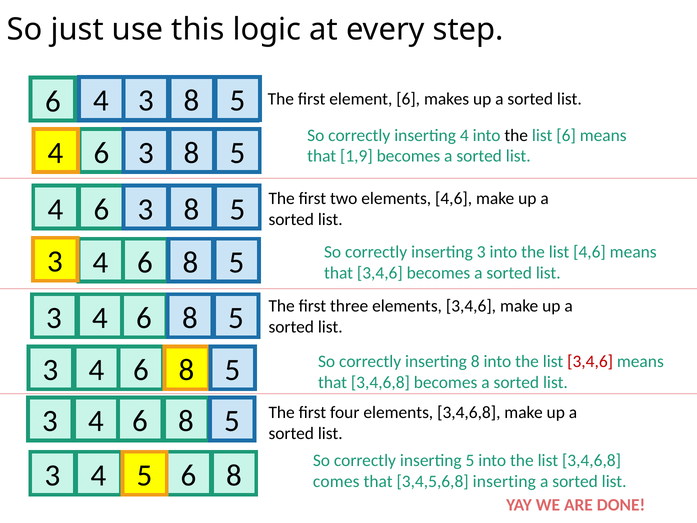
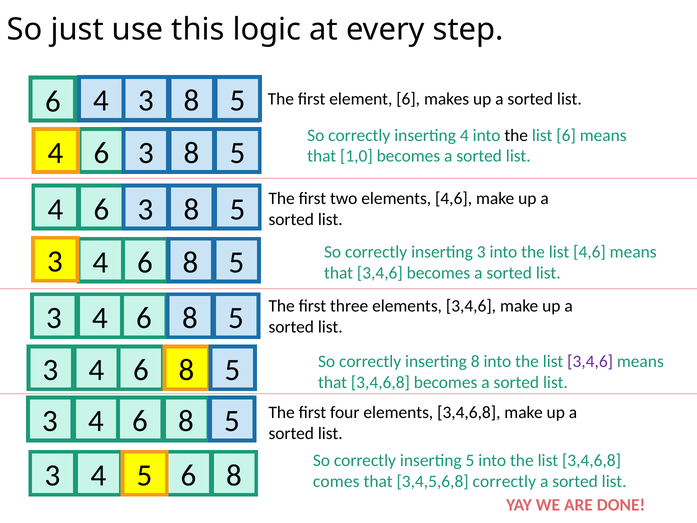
1,9: 1,9 -> 1,0 (356, 156)
3,4,6 colour: red -> purple (590, 361)
3,4,5,6,8 inserting: inserting -> correctly (504, 481)
